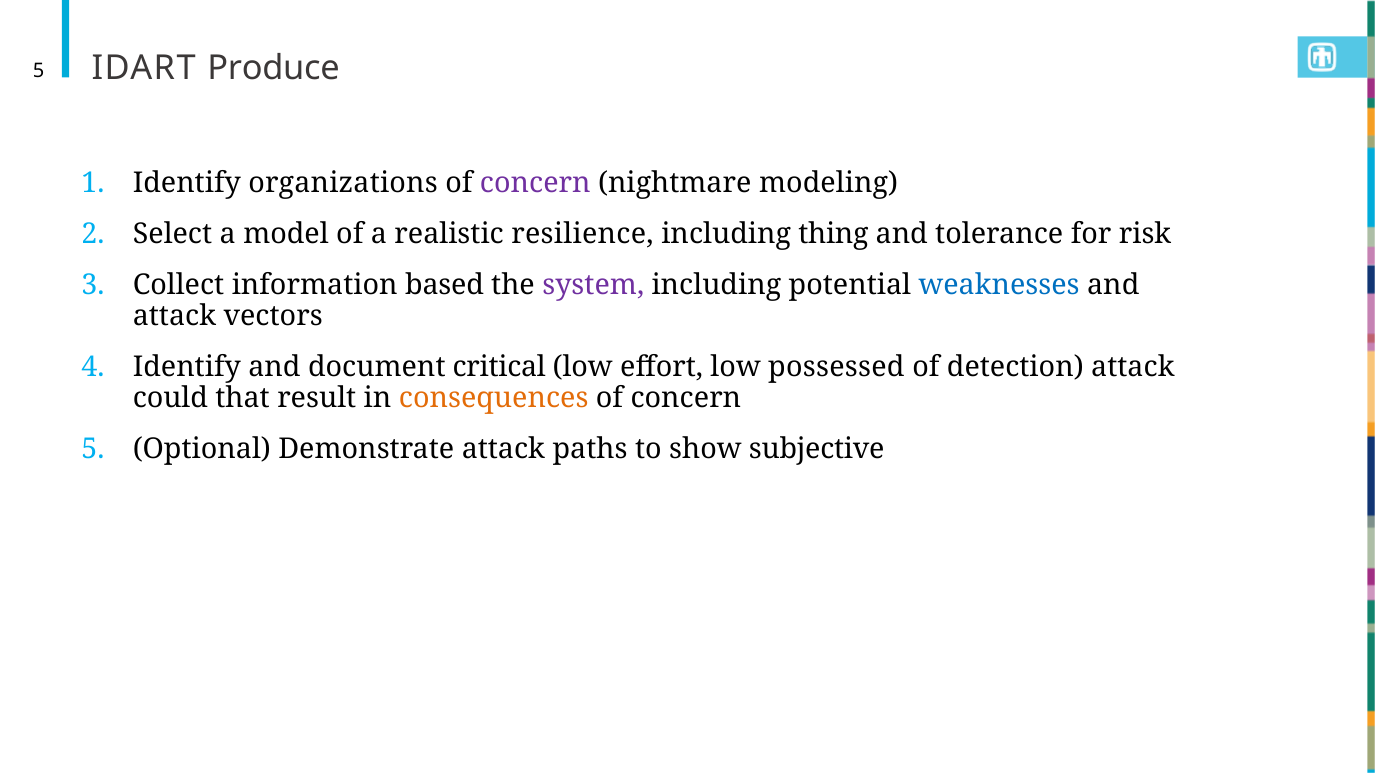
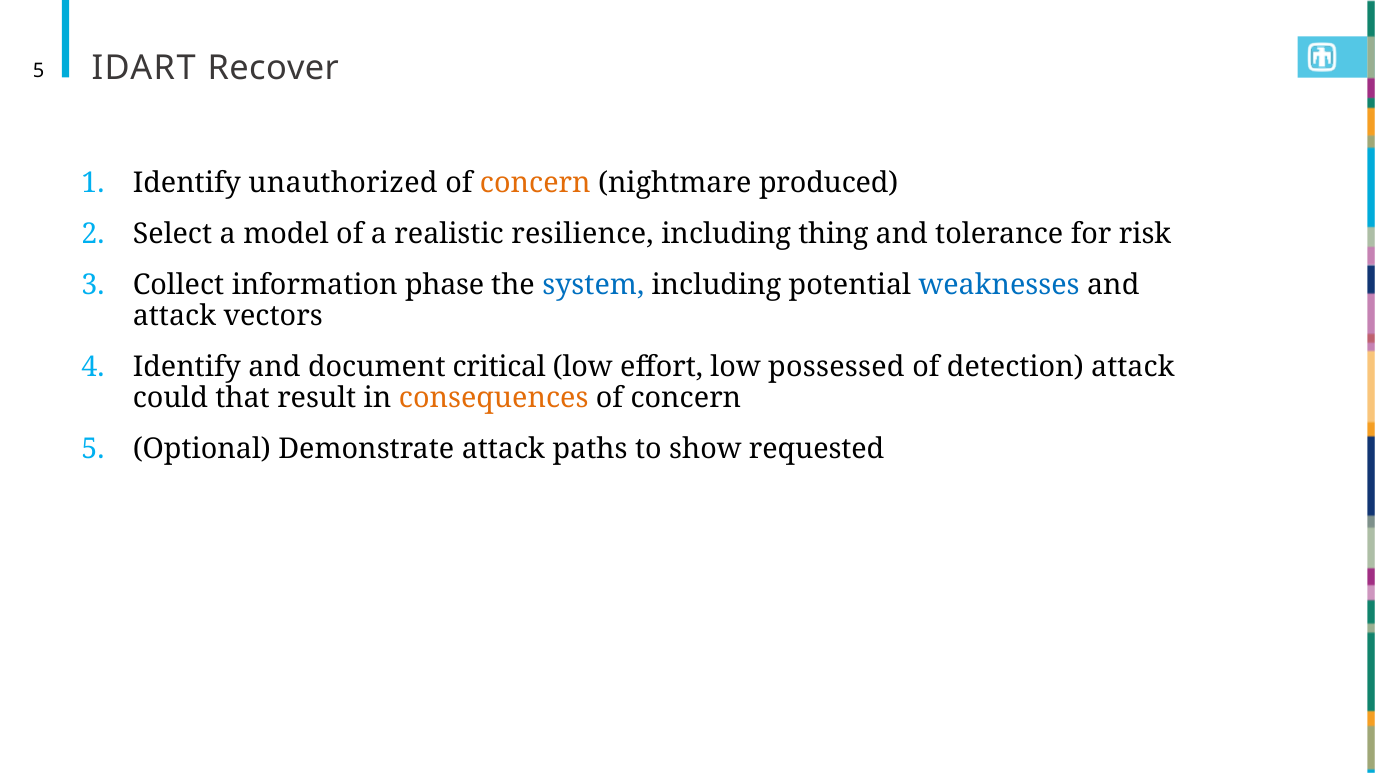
Produce: Produce -> Recover (273, 68)
organizations: organizations -> unauthorized (343, 183)
concern colour: purple -> orange (535, 183)
modeling: modeling -> produced (829, 183)
based: based -> phase (445, 285)
system colour: purple -> blue (593, 285)
subjective: subjective -> requested (817, 449)
